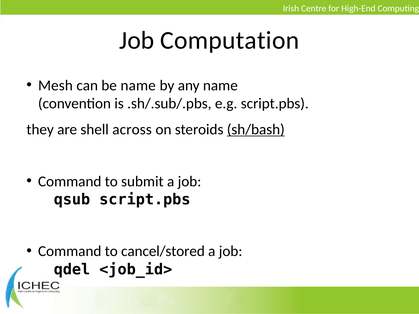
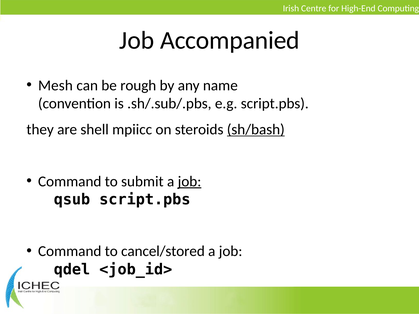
Computation: Computation -> Accompanied (230, 41)
be name: name -> rough (138, 86)
across: across -> mpiicc (132, 130)
job underline: none -> present (190, 181)
